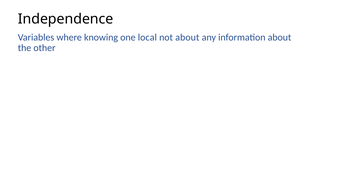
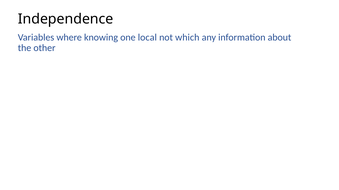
not about: about -> which (187, 37)
